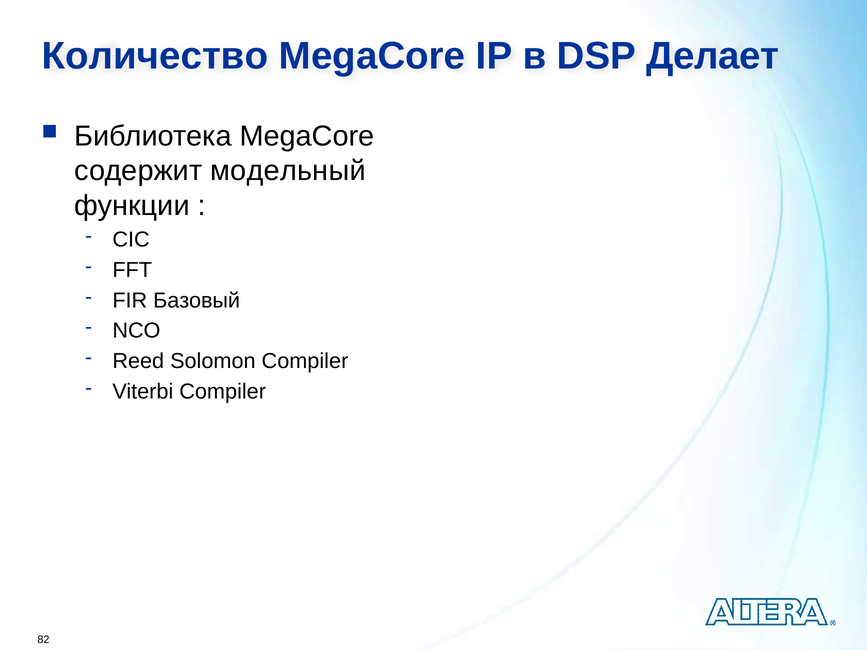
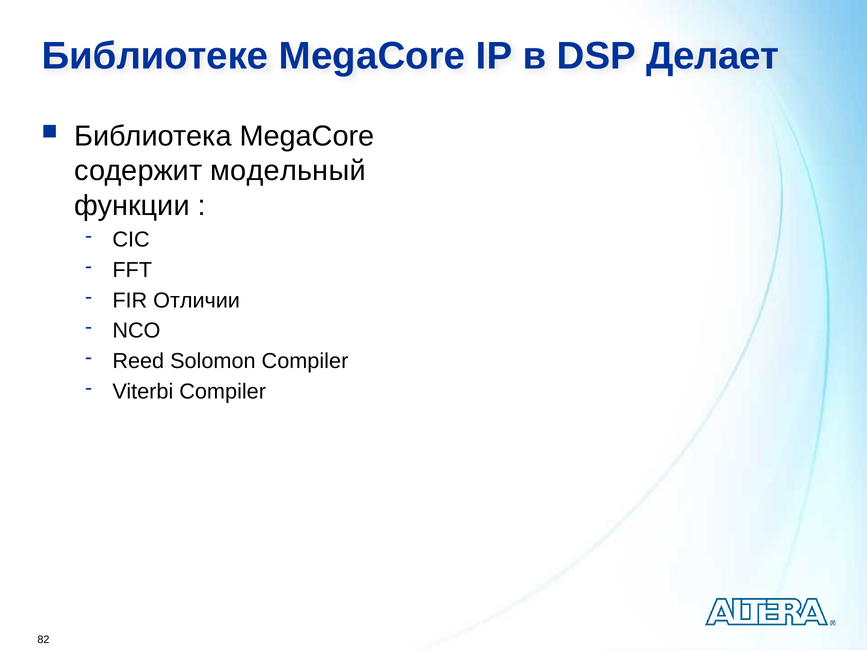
Количество: Количество -> Библиотеке (155, 56)
Базовый: Базовый -> Отличии (197, 300)
